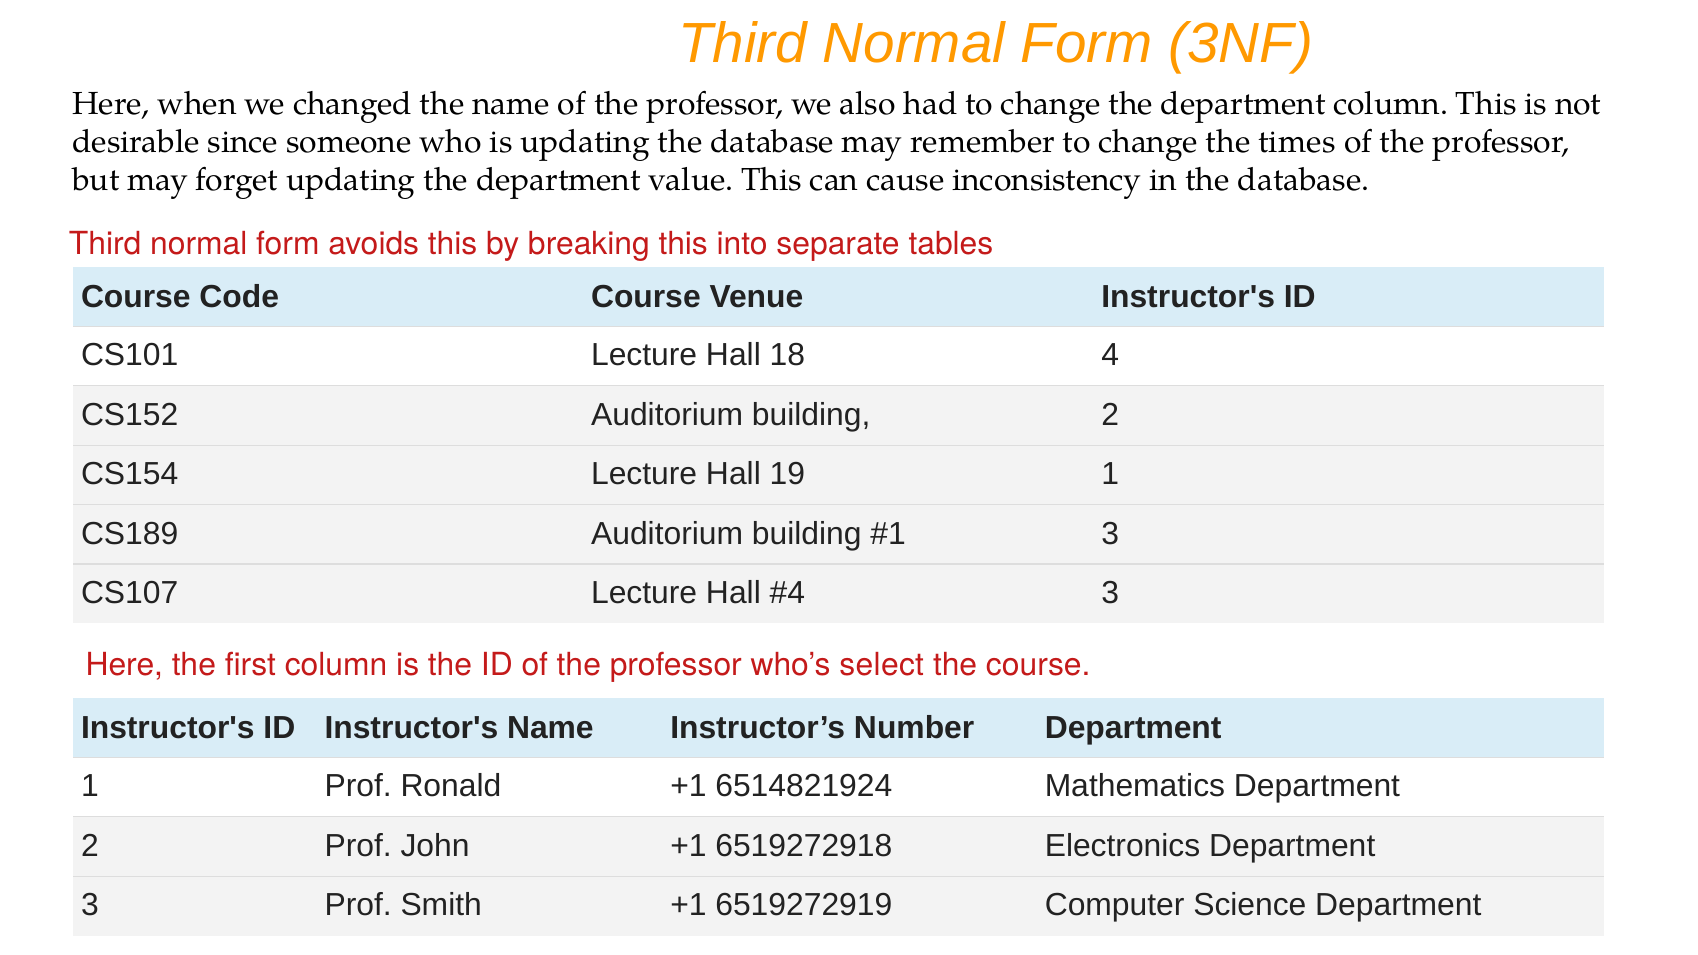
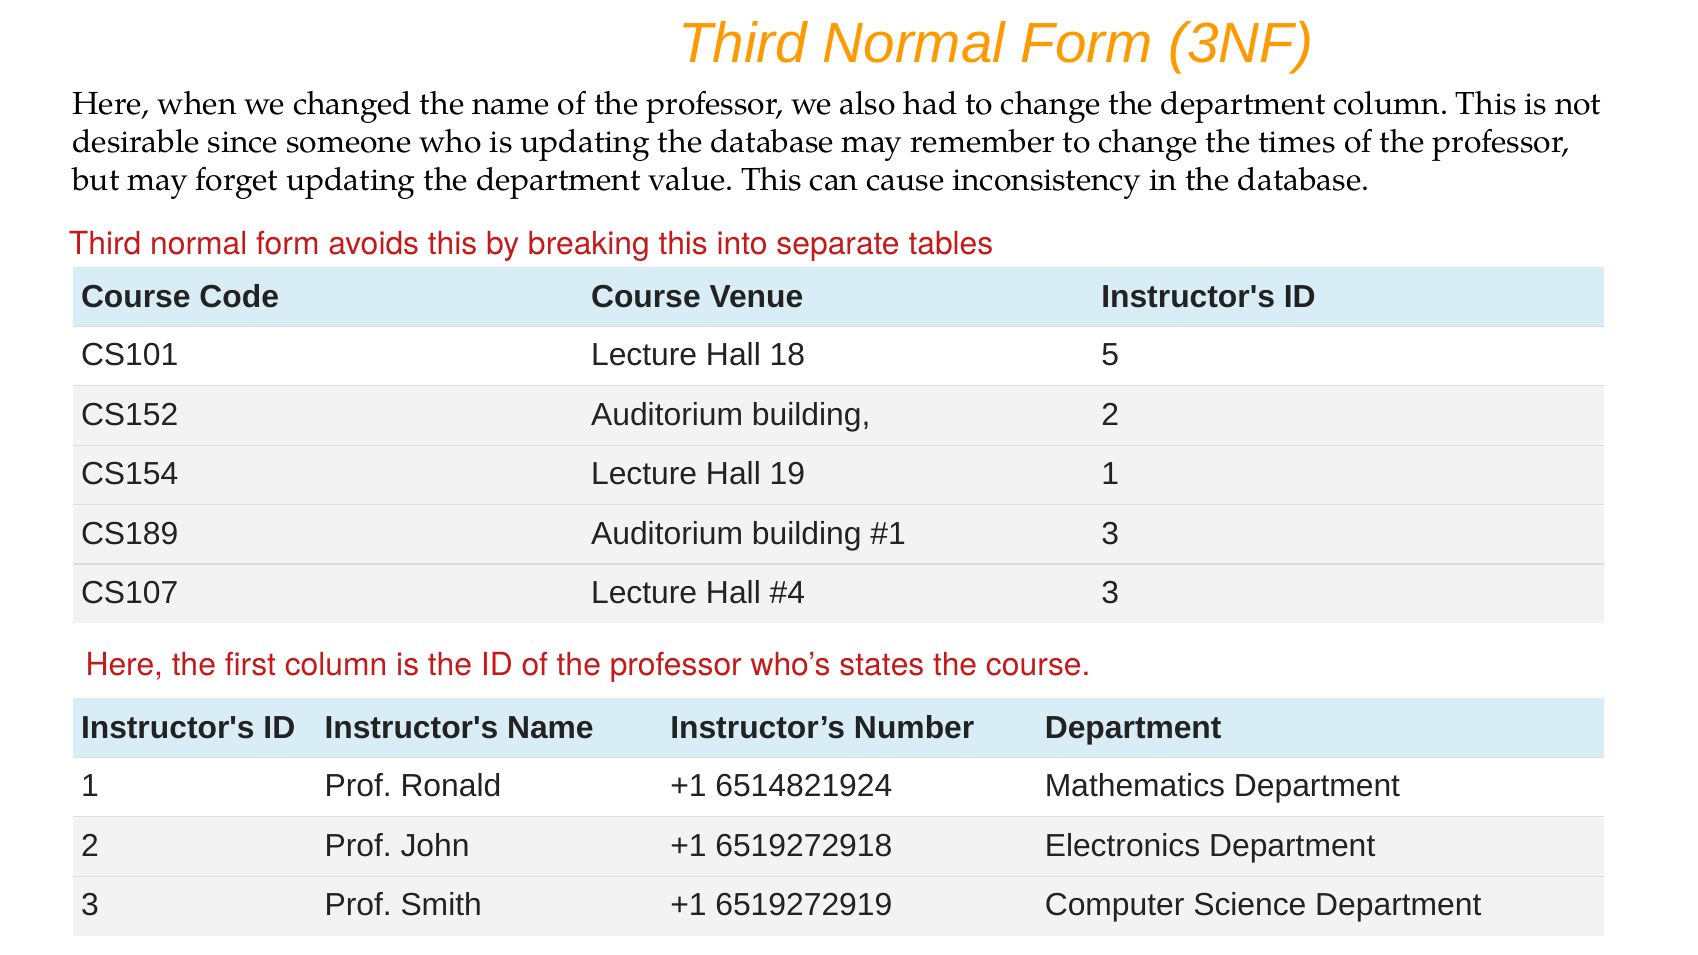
4: 4 -> 5 (1110, 355)
select: select -> states (882, 666)
